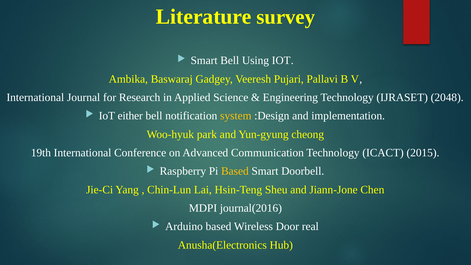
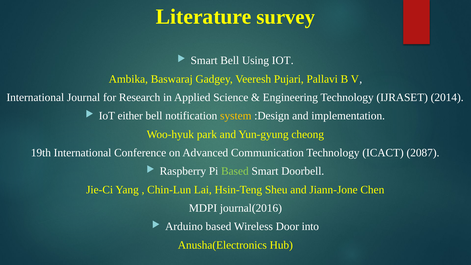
2048: 2048 -> 2014 (447, 97)
2015: 2015 -> 2087 (423, 153)
Based colour: yellow -> light green (235, 171)
real: real -> into (310, 227)
